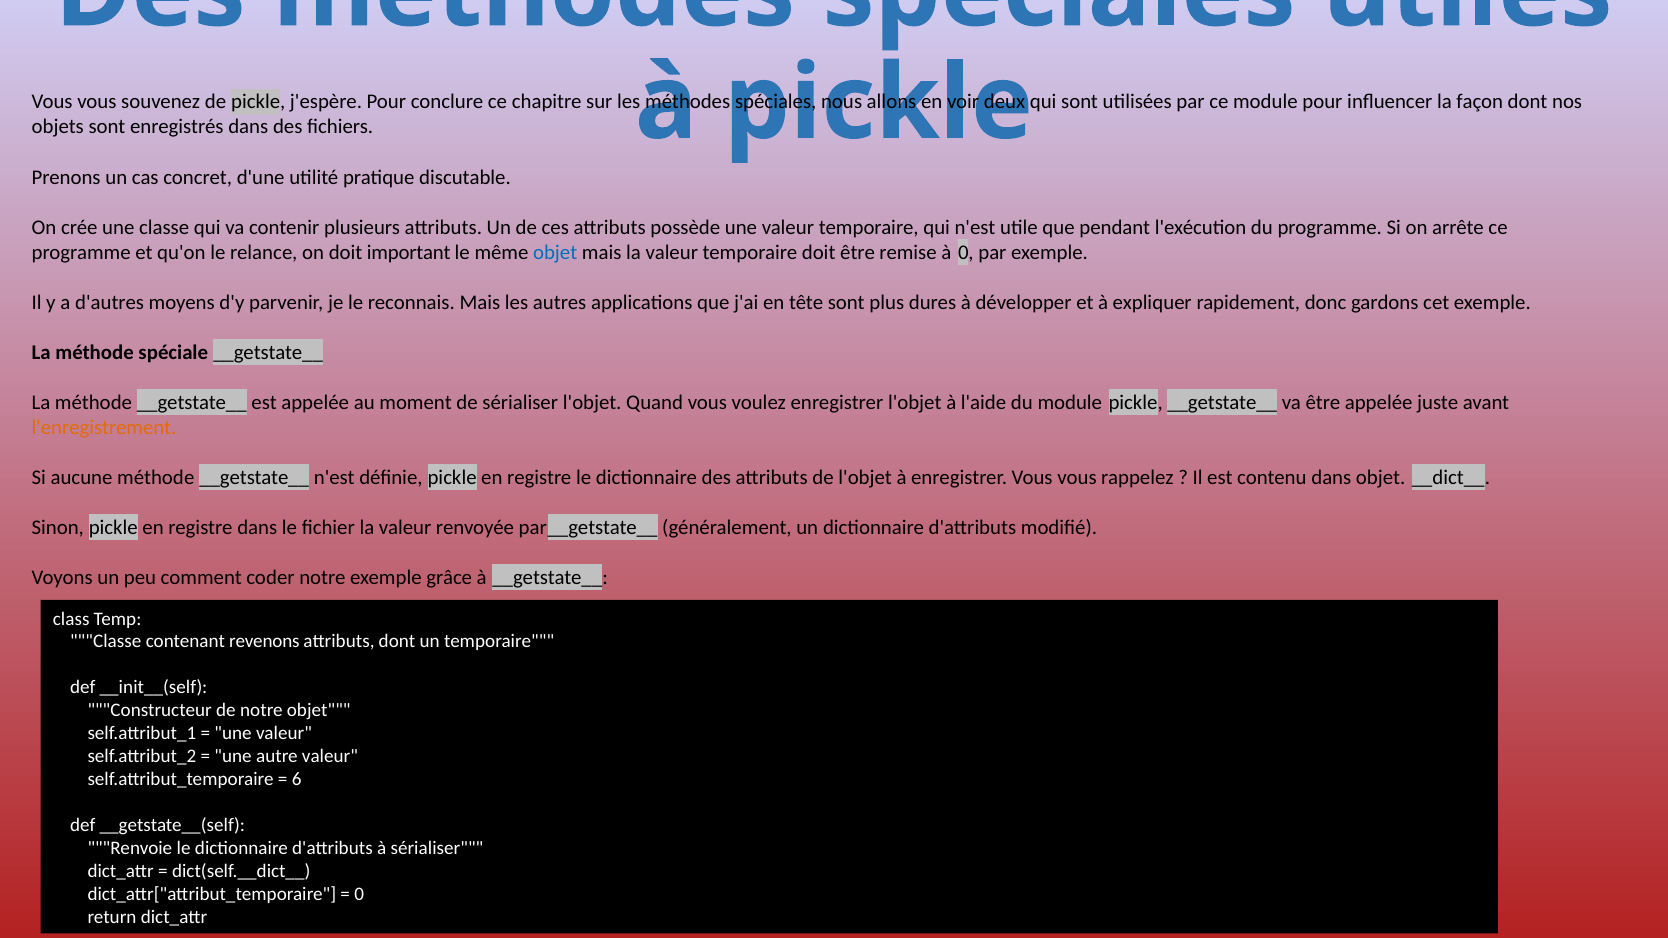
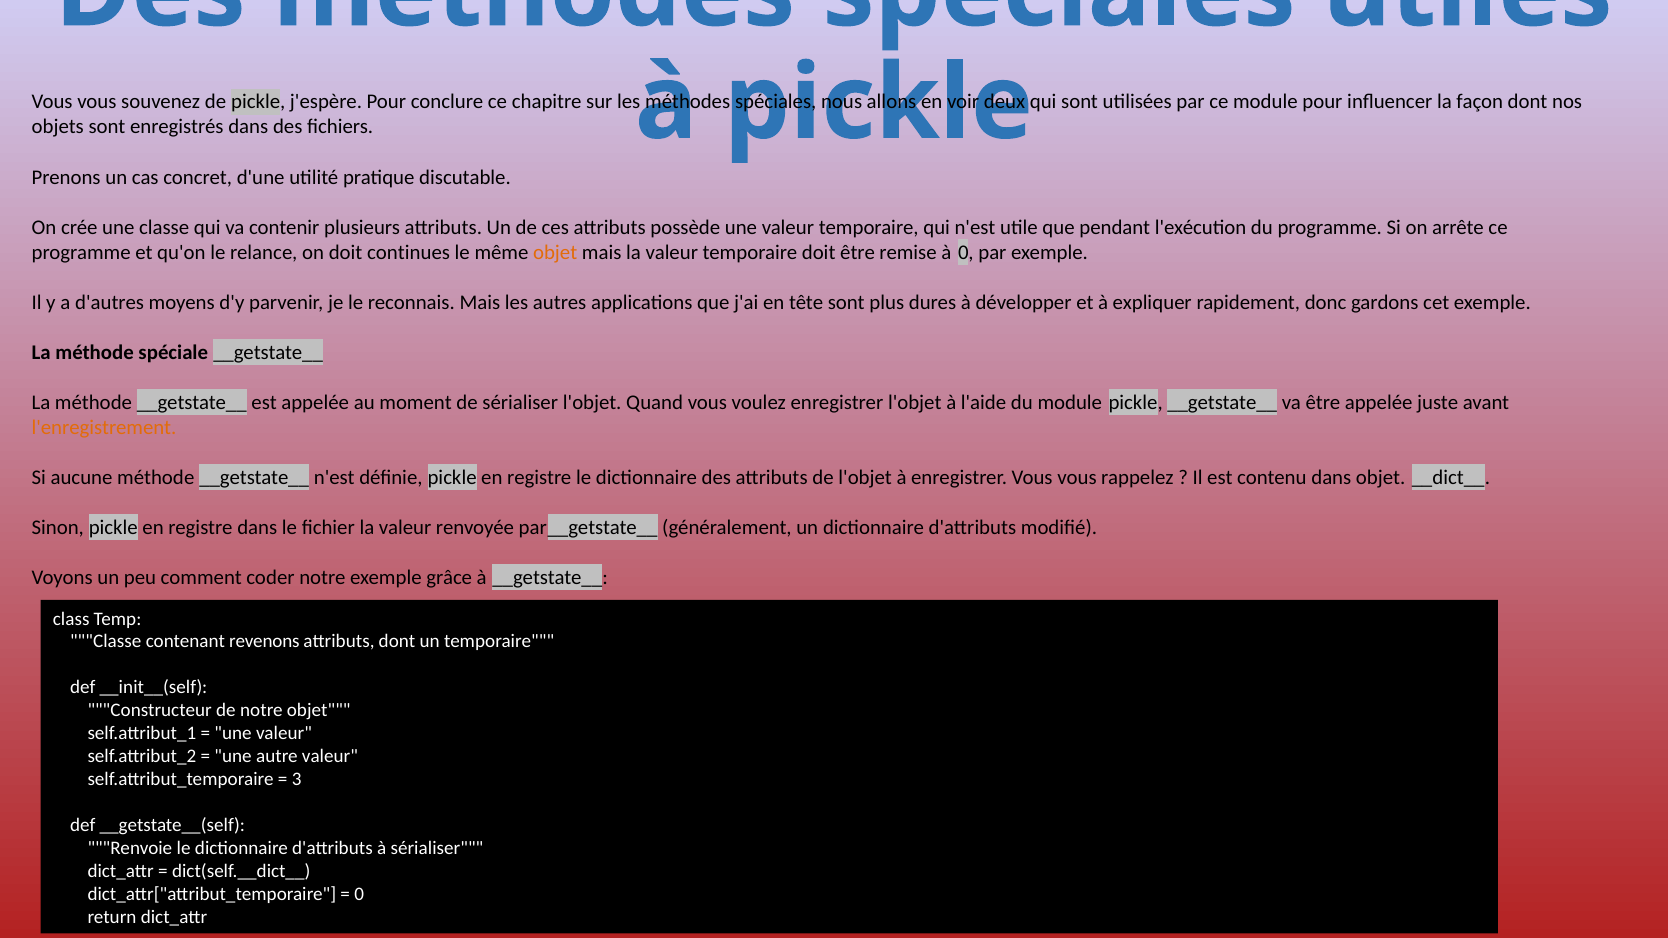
important: important -> continues (409, 252)
objet colour: blue -> orange (555, 252)
6: 6 -> 3 (297, 780)
